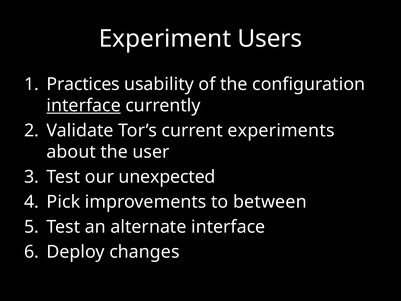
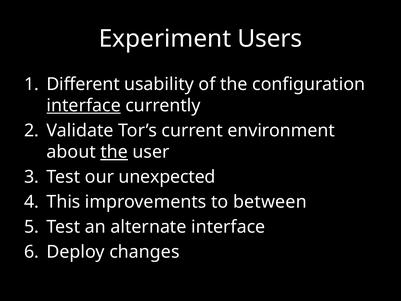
Practices: Practices -> Different (83, 84)
experiments: experiments -> environment (281, 130)
the underline: none -> present (114, 152)
Pick: Pick -> This (64, 202)
